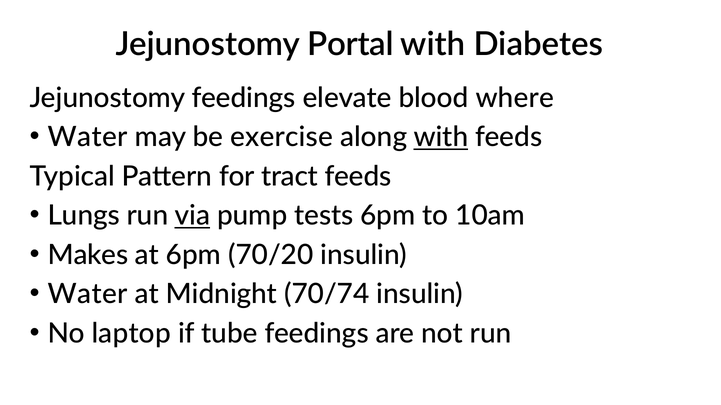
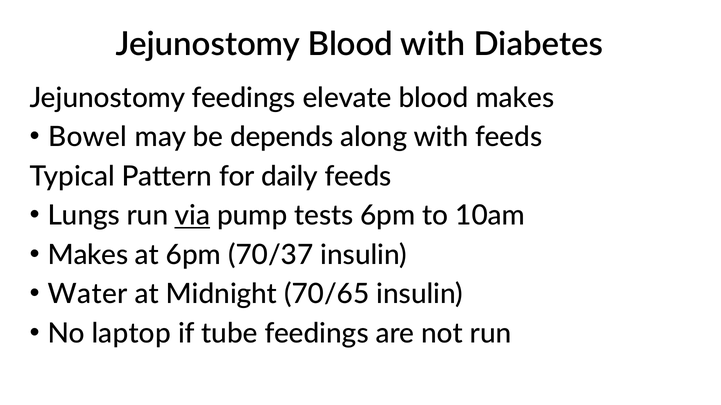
Jejunostomy Portal: Portal -> Blood (350, 45)
blood where: where -> makes (515, 98)
Water: Water -> Bowel (88, 137)
exercise: exercise -> depends (282, 137)
with underline: present -> none (441, 137)
tract: tract -> daily (290, 177)
70/20: 70/20 -> 70/37 (271, 255)
70/74: 70/74 -> 70/65 (327, 295)
